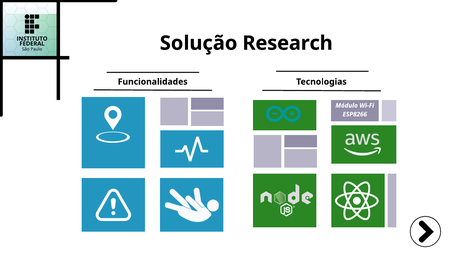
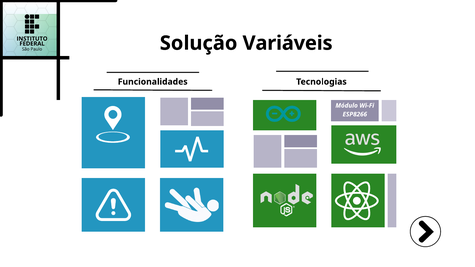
Research: Research -> Variáveis (288, 43)
